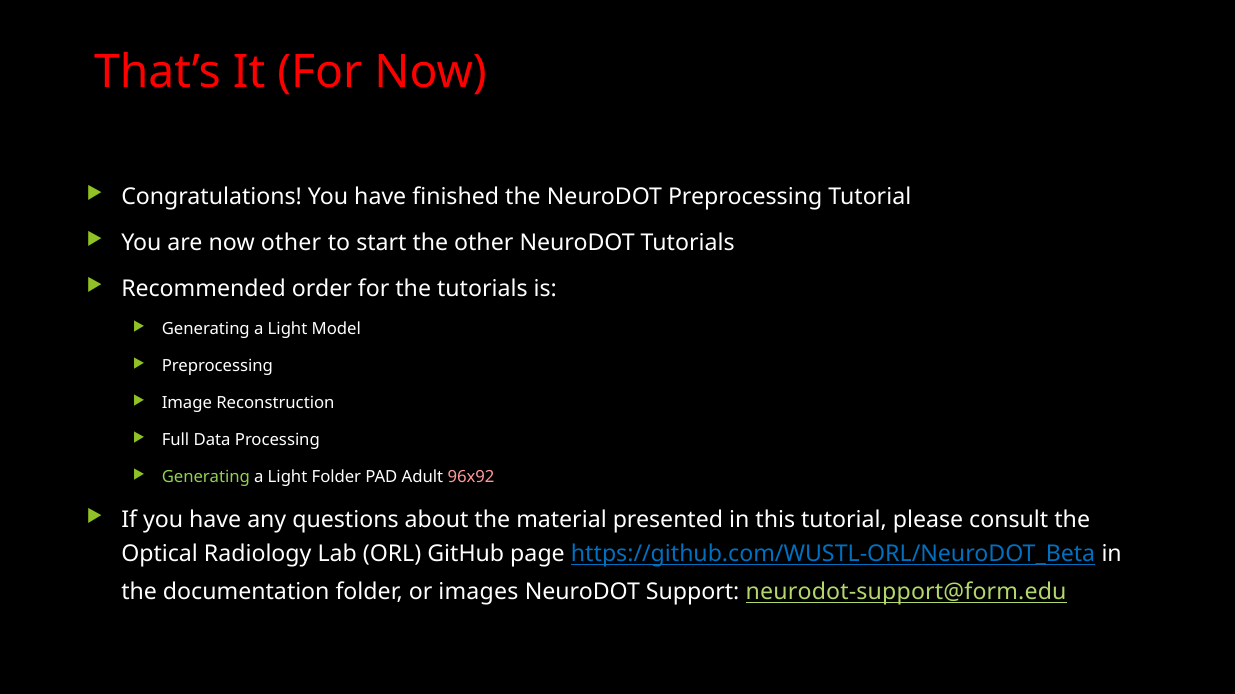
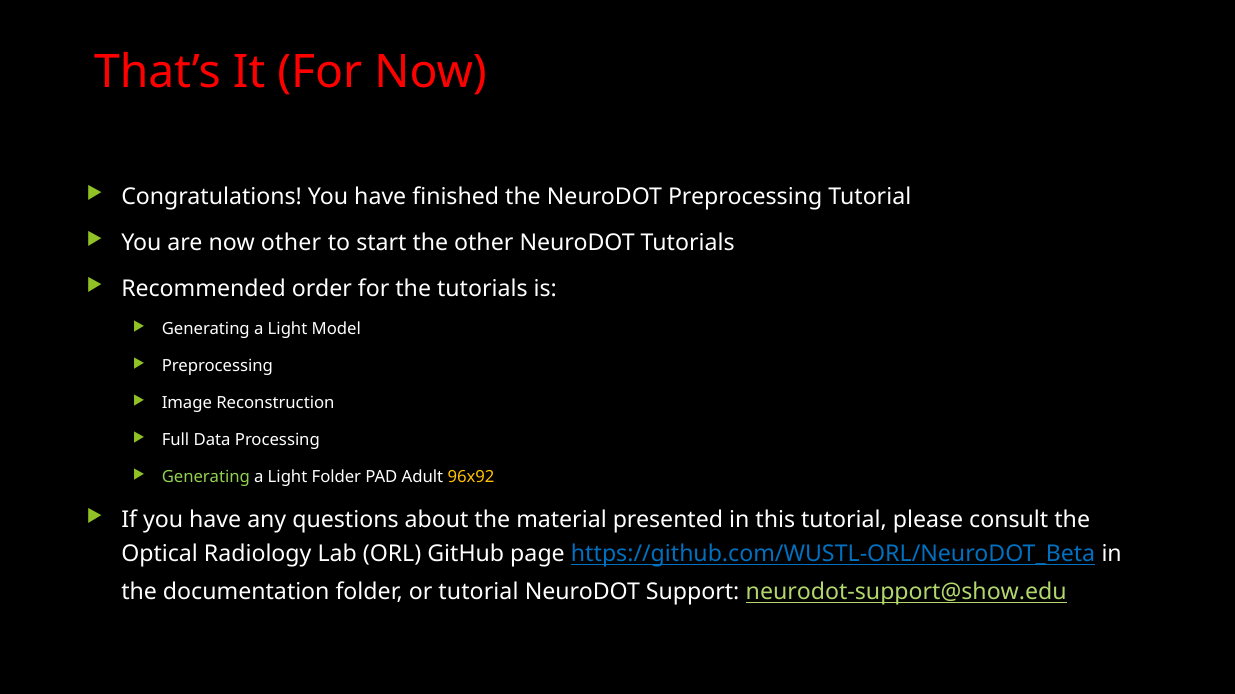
96x92 colour: pink -> yellow (471, 478)
or images: images -> tutorial (478, 592)
neurodot-support@form.edu: neurodot-support@form.edu -> neurodot-support@show.edu (906, 592)
